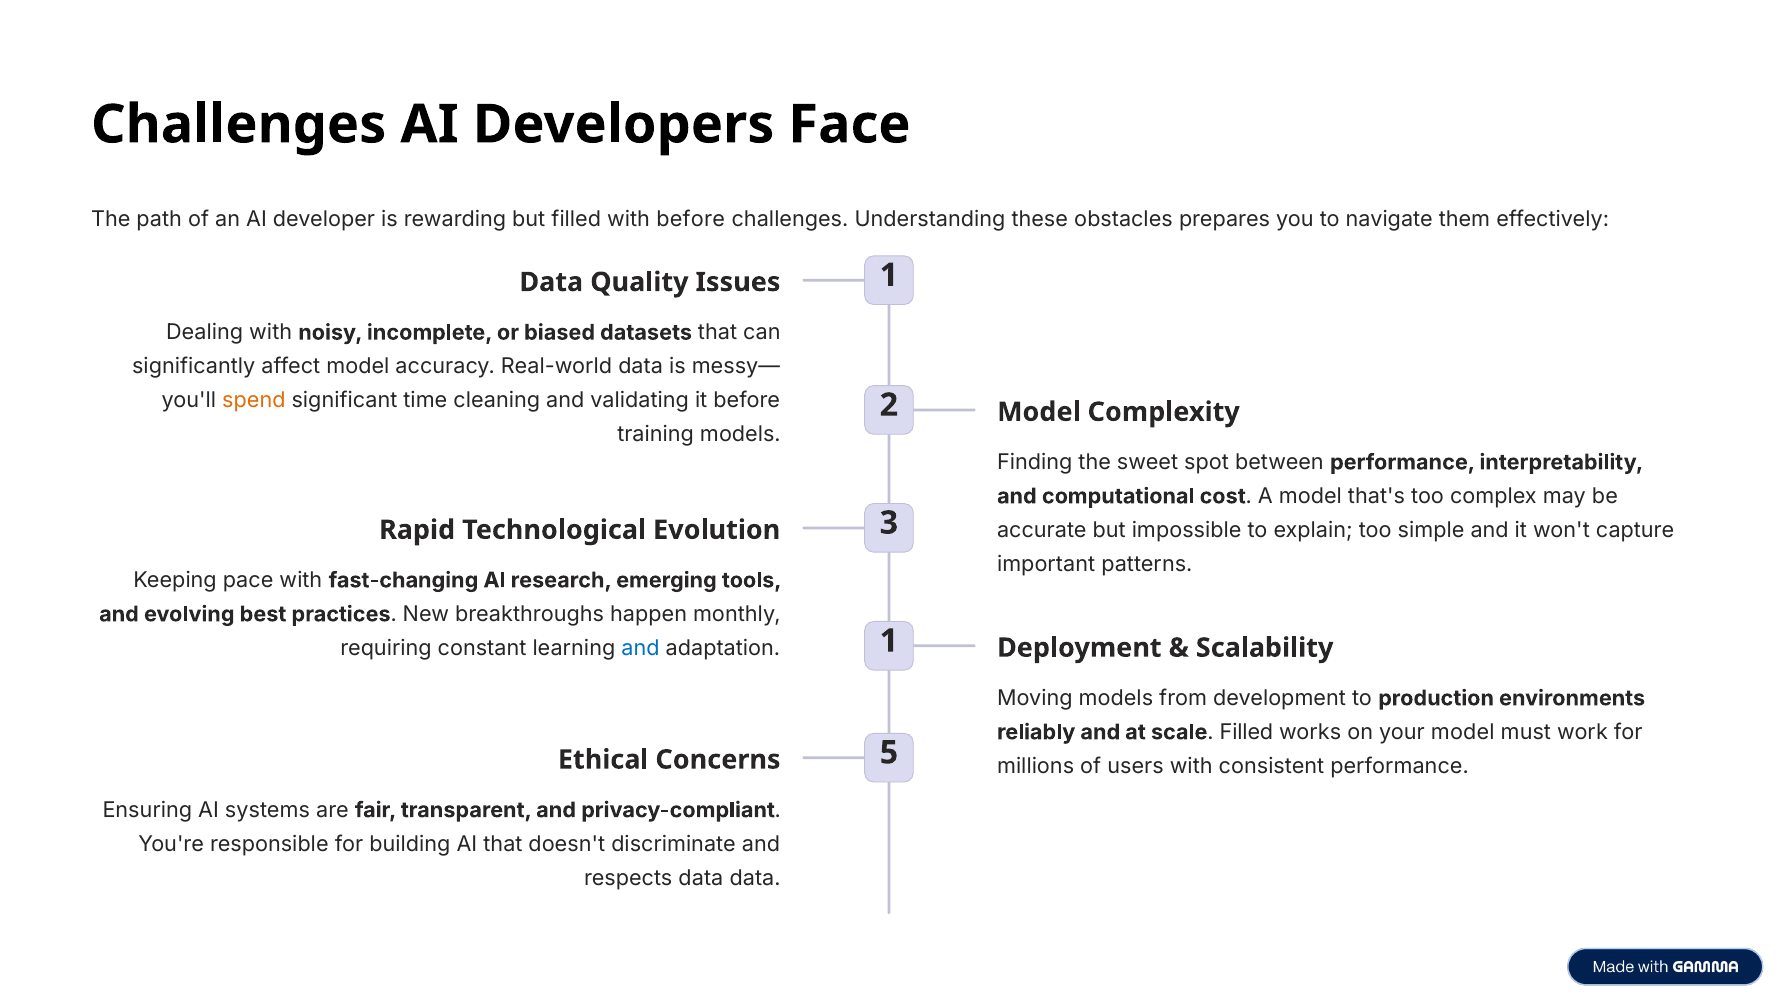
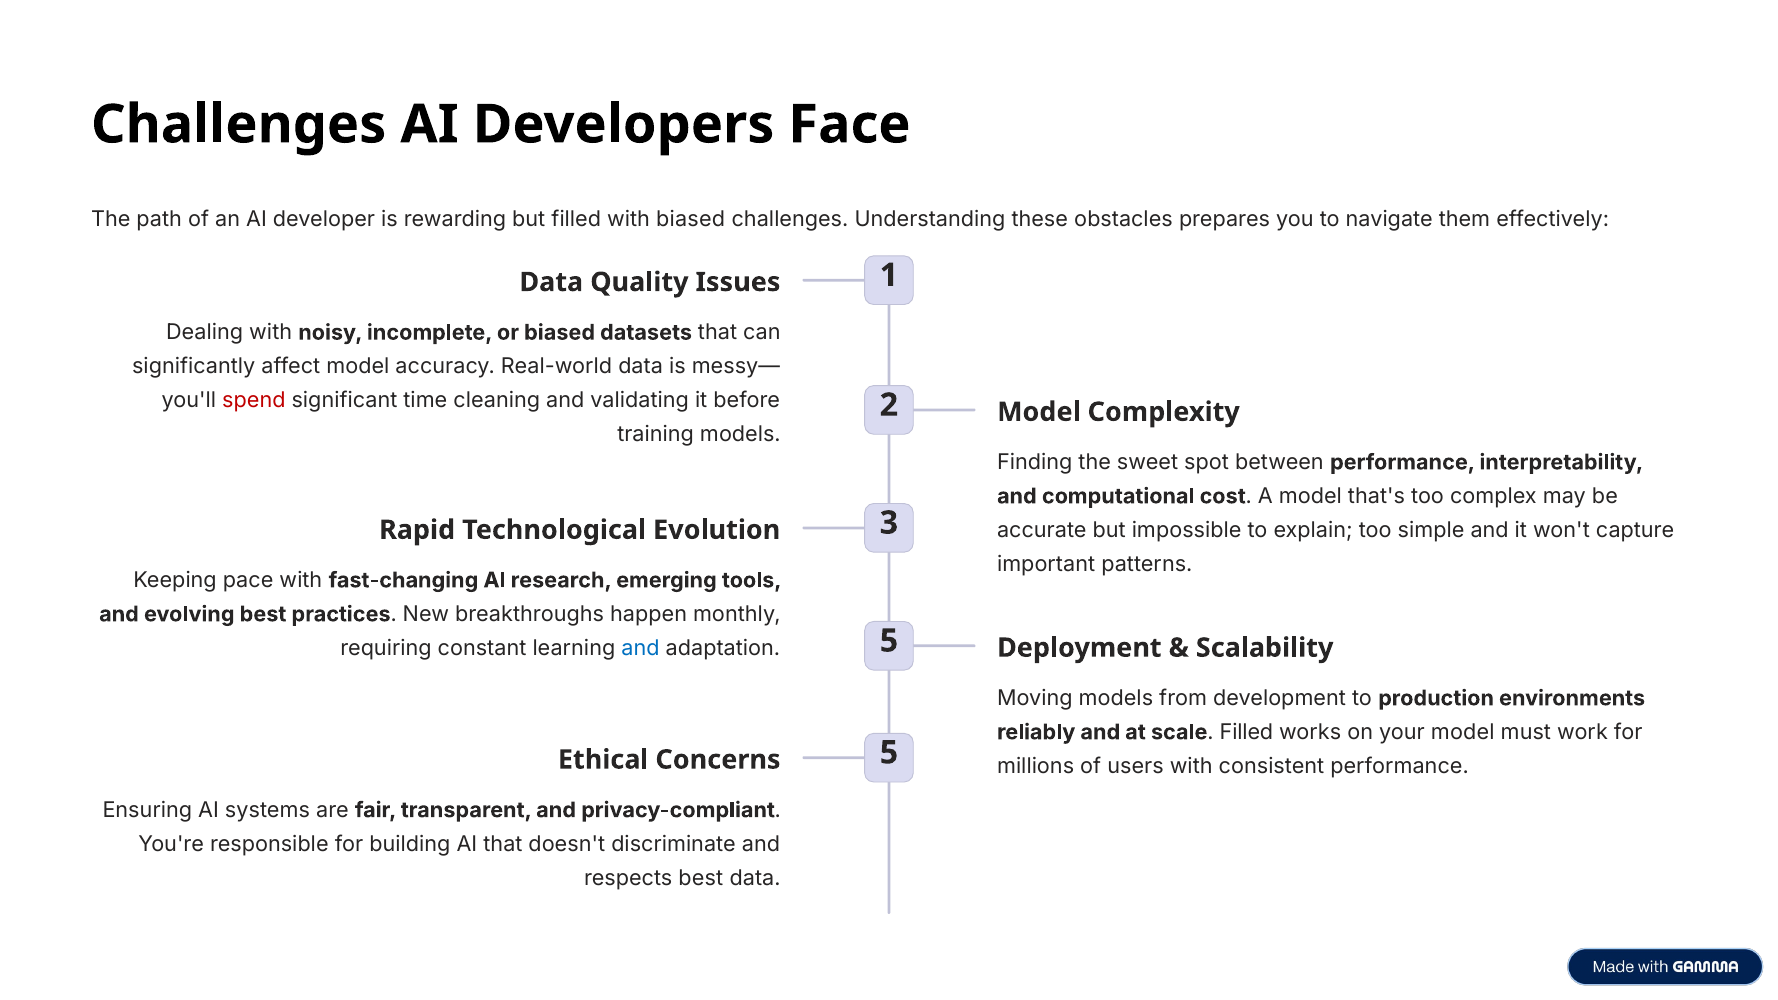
with before: before -> biased (691, 219)
spend colour: orange -> red (254, 400)
adaptation 1: 1 -> 5 (889, 641)
respects data: data -> best (701, 878)
